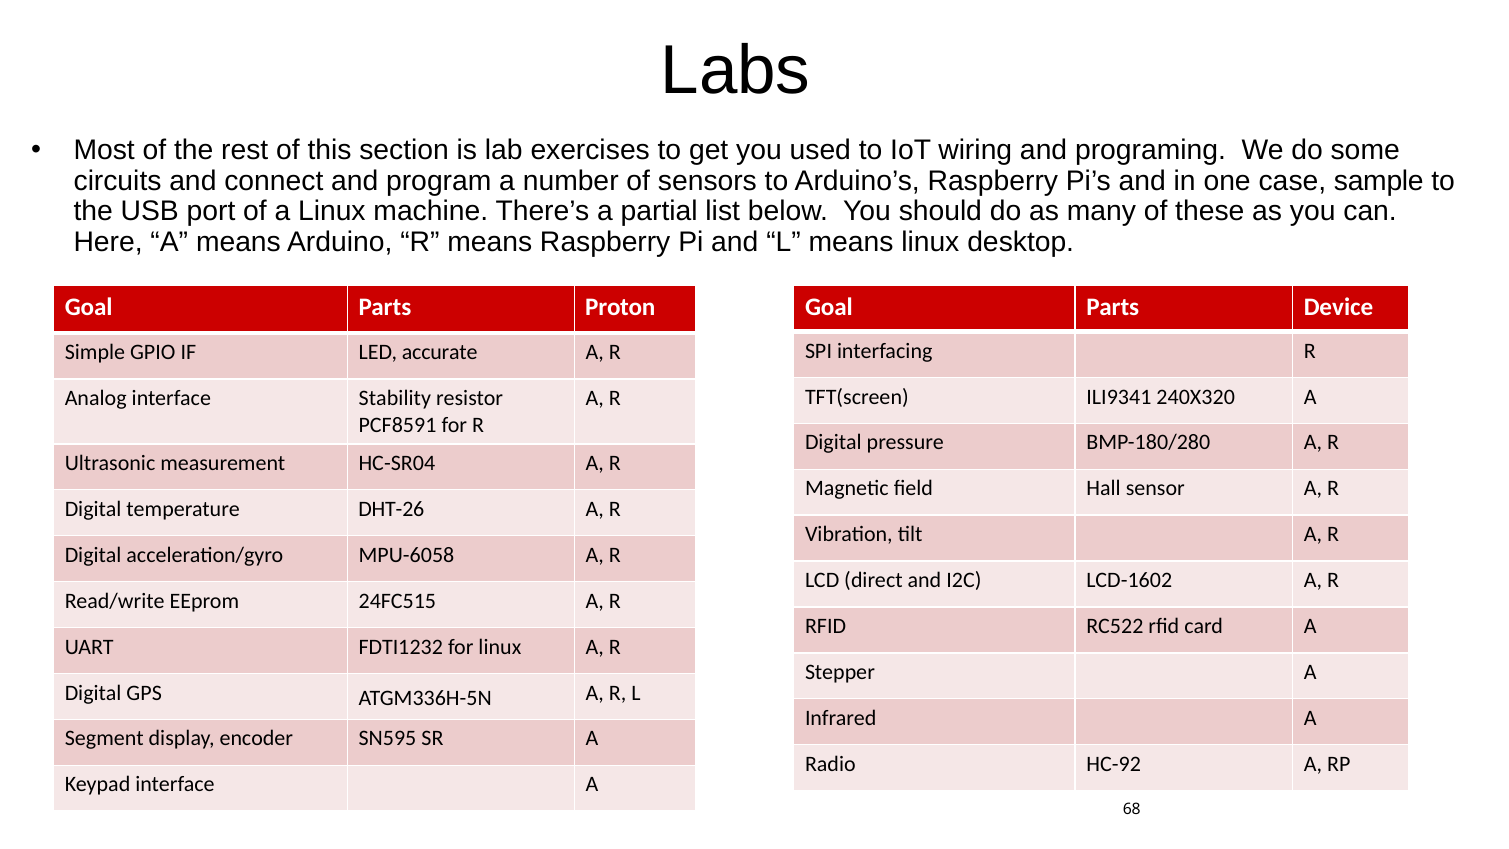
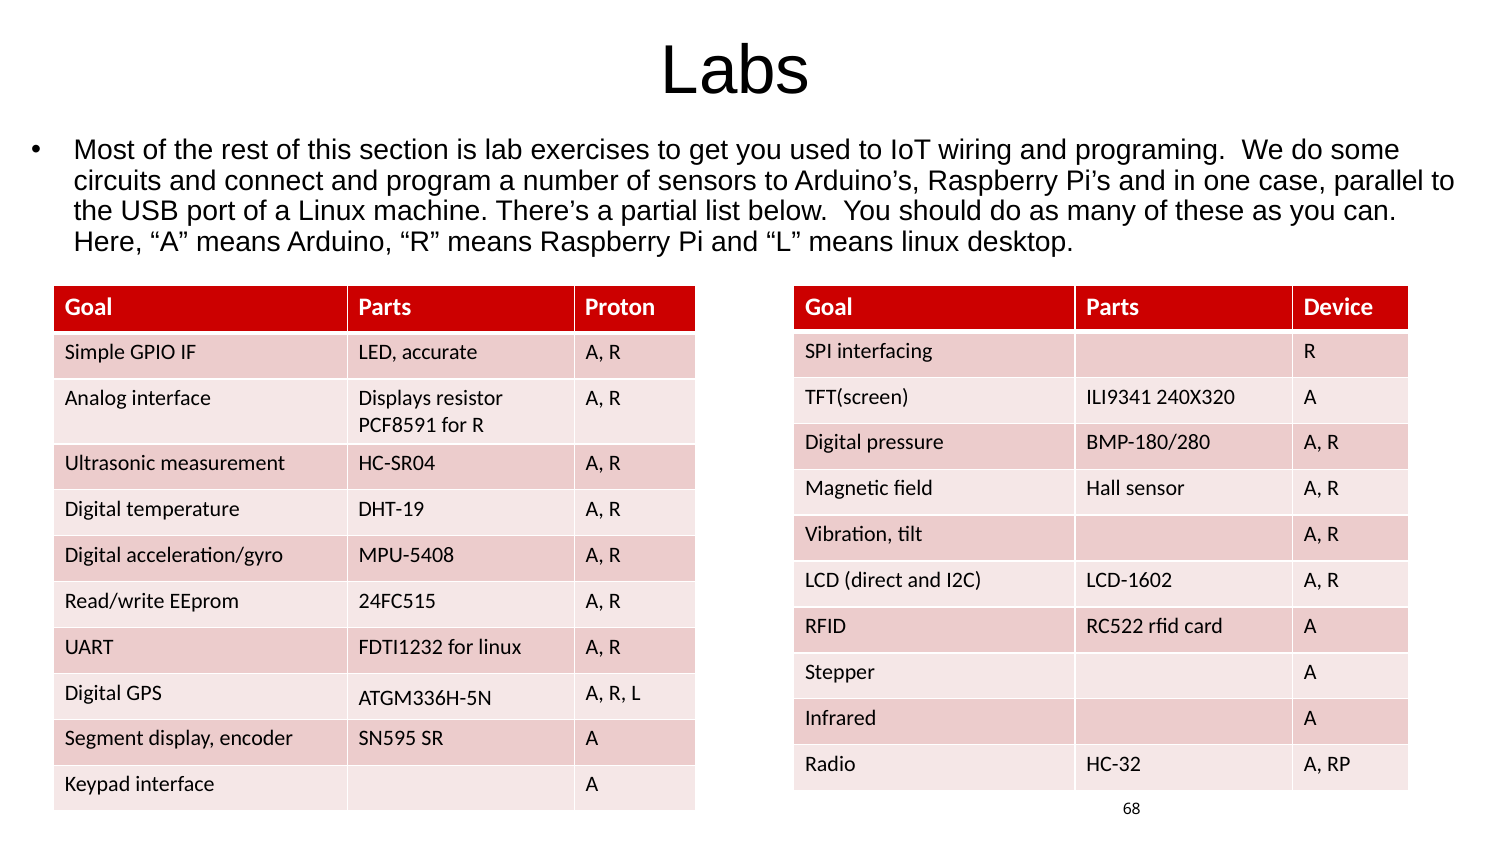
sample: sample -> parallel (1379, 181)
Stability: Stability -> Displays (395, 398)
DHT-26: DHT-26 -> DHT-19 (391, 509)
MPU-6058: MPU-6058 -> MPU-5408 (406, 555)
HC-92: HC-92 -> HC-32 (1114, 764)
